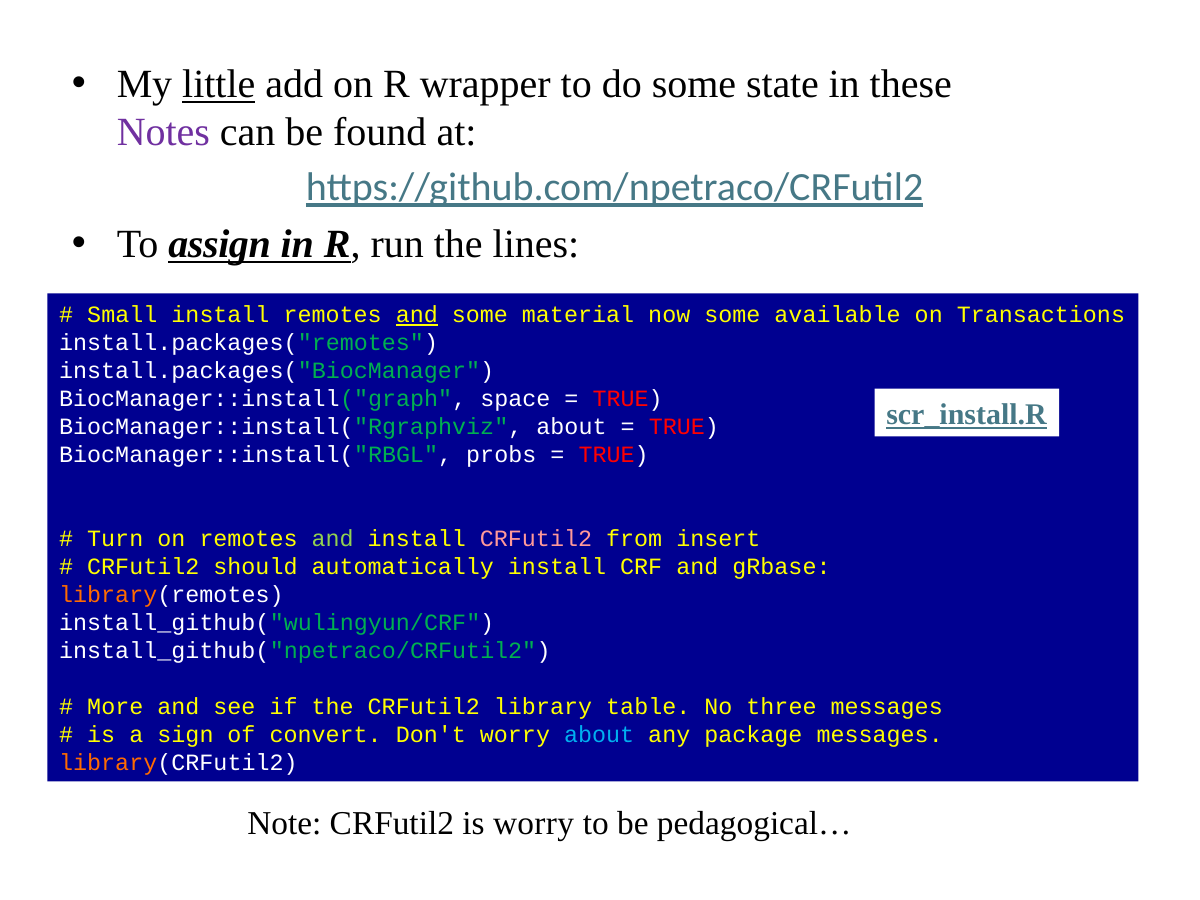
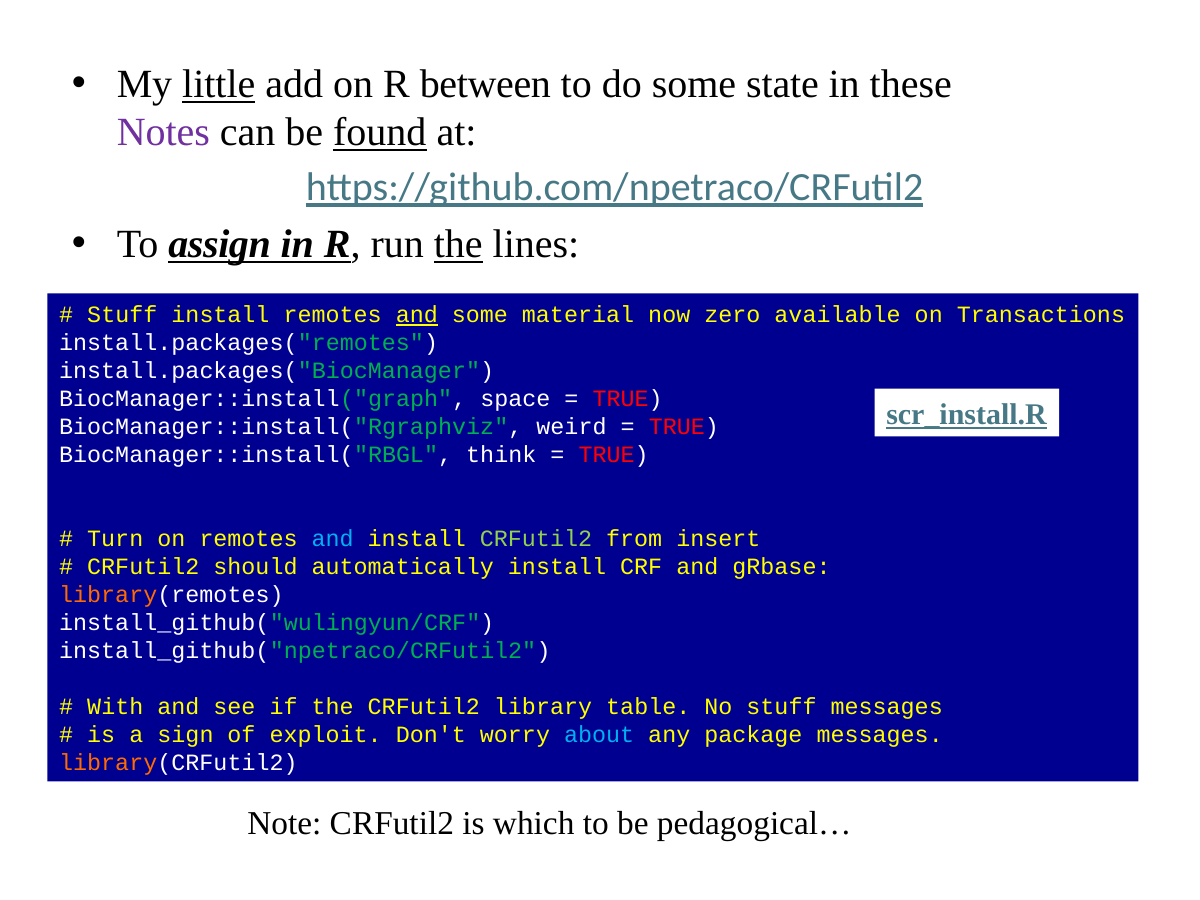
wrapper: wrapper -> between (485, 85)
found underline: none -> present (380, 133)
the underline: none -> present (458, 245)
Small: Small -> Stuff (122, 315)
now some: some -> zero (732, 315)
BiocManager::install("Rgraphviz about: about -> weird (571, 427)
probs: probs -> think (501, 455)
and colour: light green -> light blue (333, 539)
CRFutil2 colour: pink -> light green (536, 539)
More: More -> With (115, 707)
No three: three -> stuff (781, 707)
convert: convert -> exploit (326, 735)
is worry: worry -> which (534, 824)
